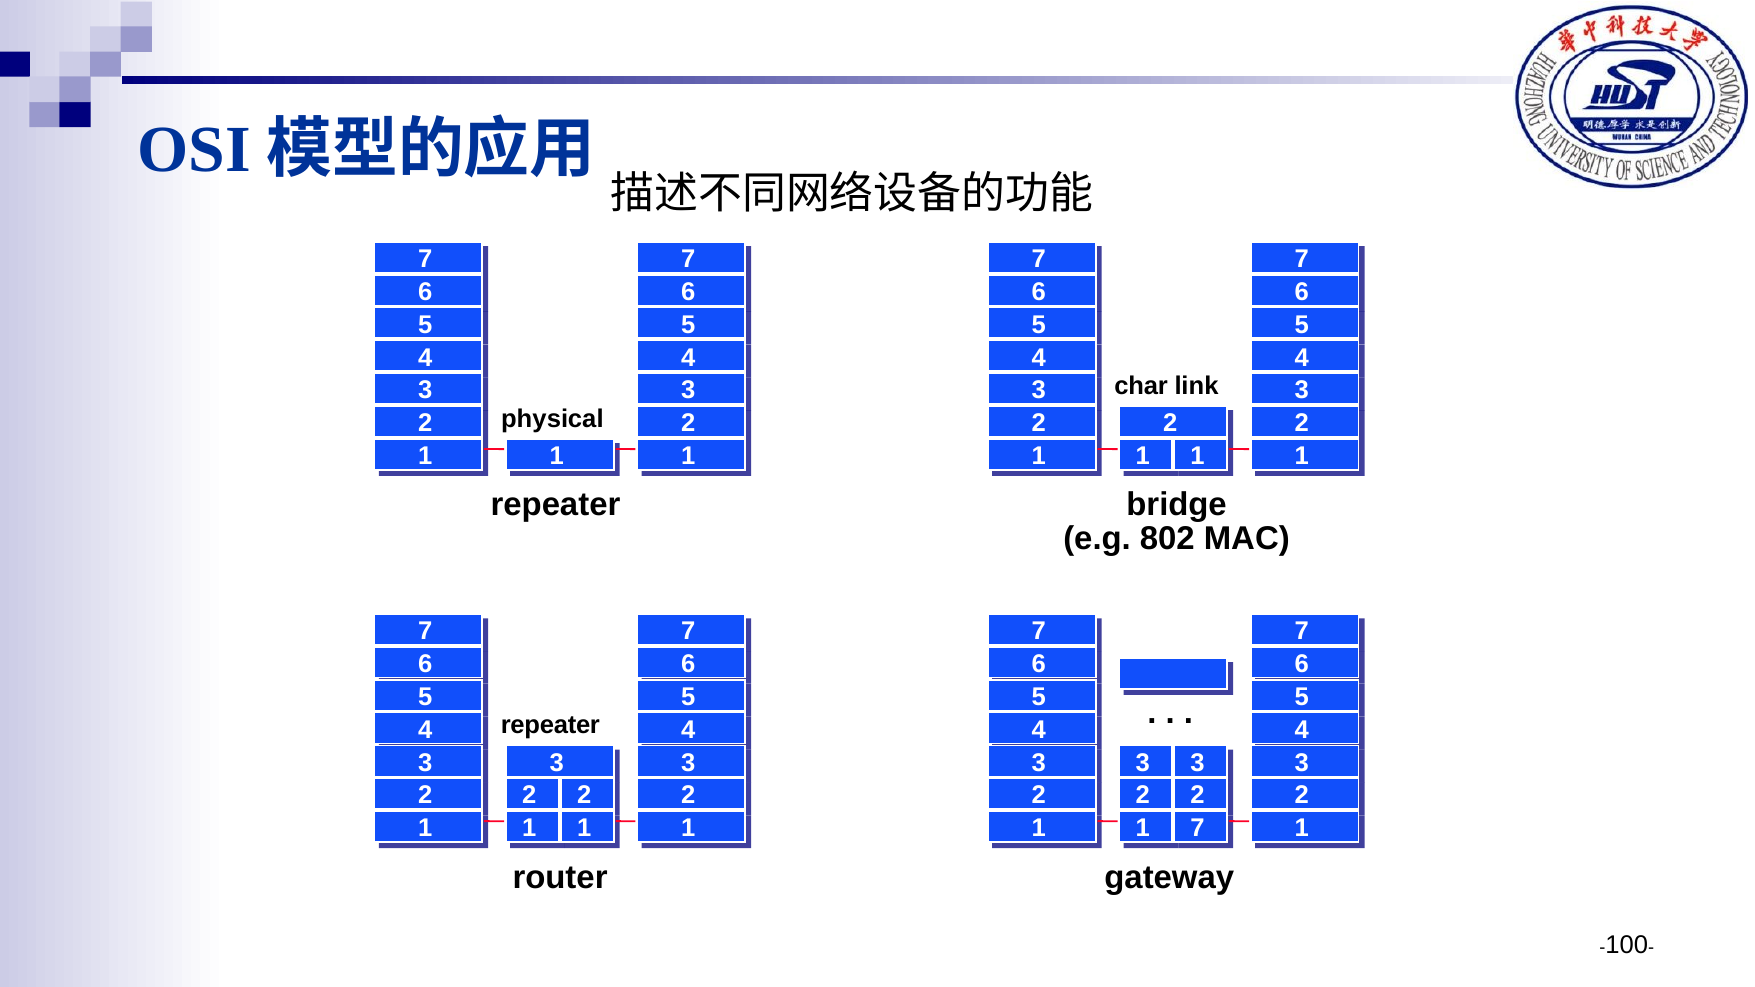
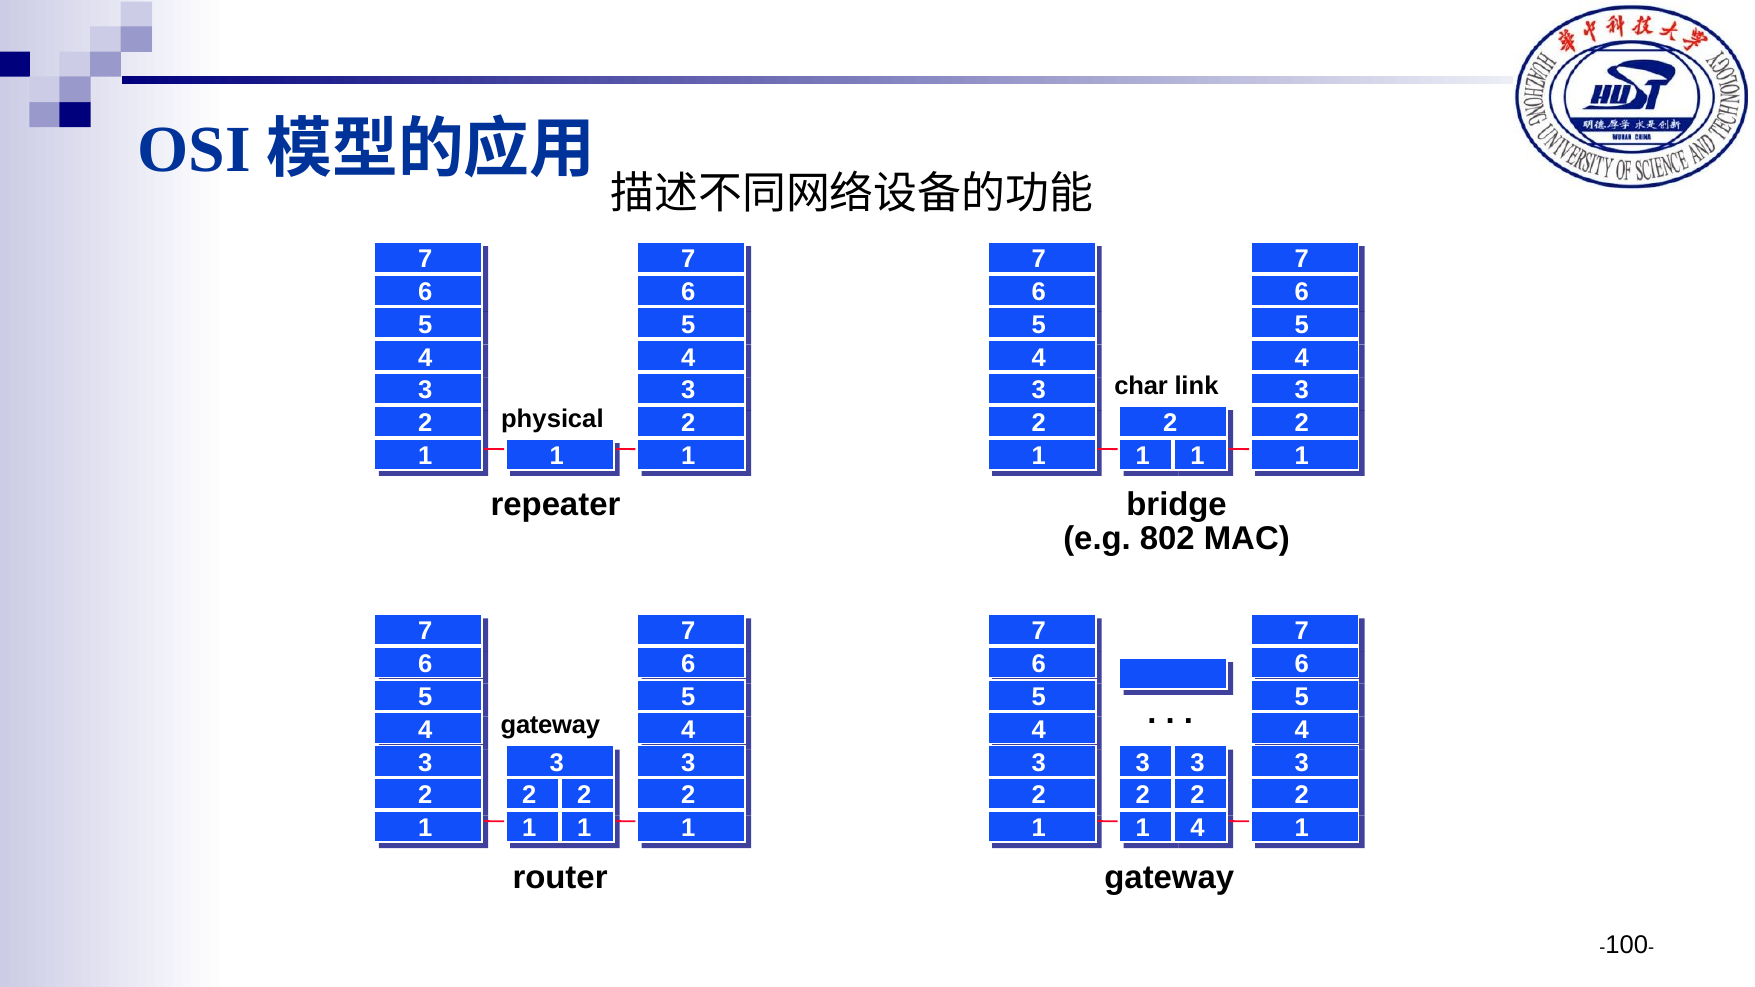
repeater: repeater -> gateway (550, 725)
1 1 1 7: 7 -> 4 (1197, 828)
